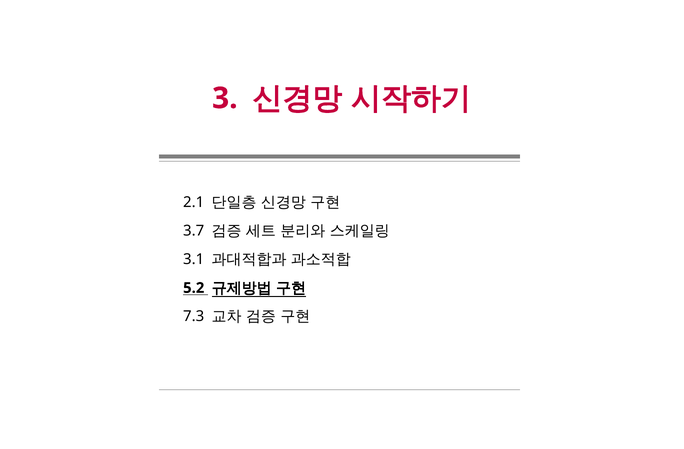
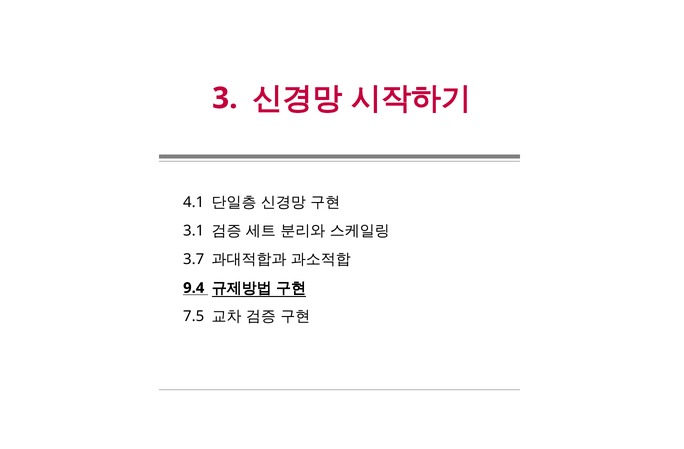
2.1: 2.1 -> 4.1 (194, 202)
3.7: 3.7 -> 3.1 (194, 231)
3.1: 3.1 -> 3.7 (194, 259)
5.2: 5.2 -> 9.4 (194, 288)
7.3: 7.3 -> 7.5 (194, 317)
